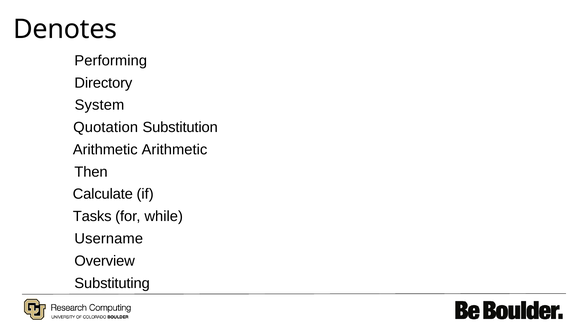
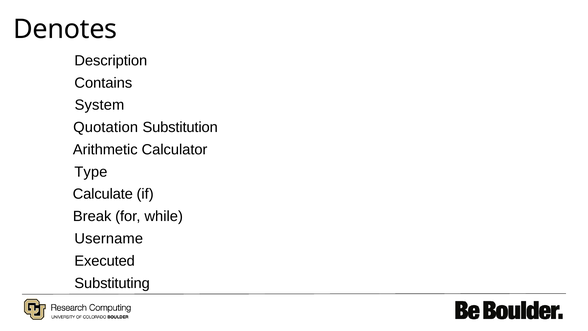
Performing: Performing -> Description (111, 61)
Directory: Directory -> Contains (103, 83)
Arithmetic Arithmetic: Arithmetic -> Calculator (175, 150)
Then: Then -> Type (91, 172)
Tasks: Tasks -> Break (92, 216)
Overview: Overview -> Executed (105, 261)
